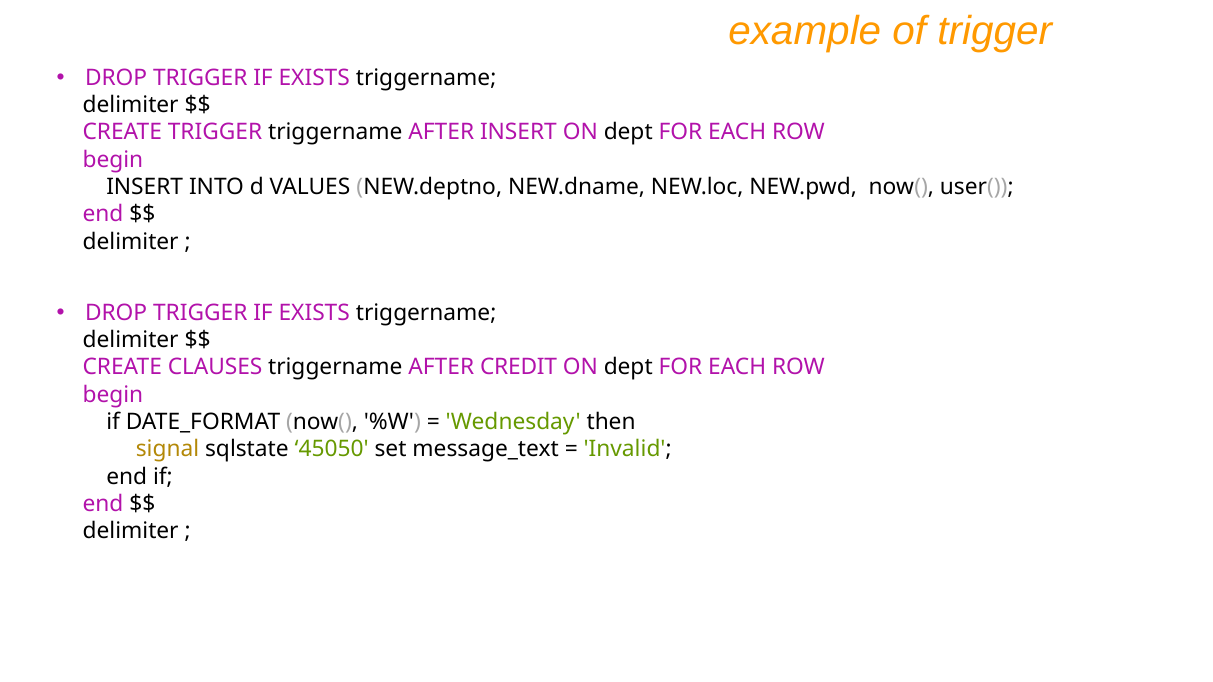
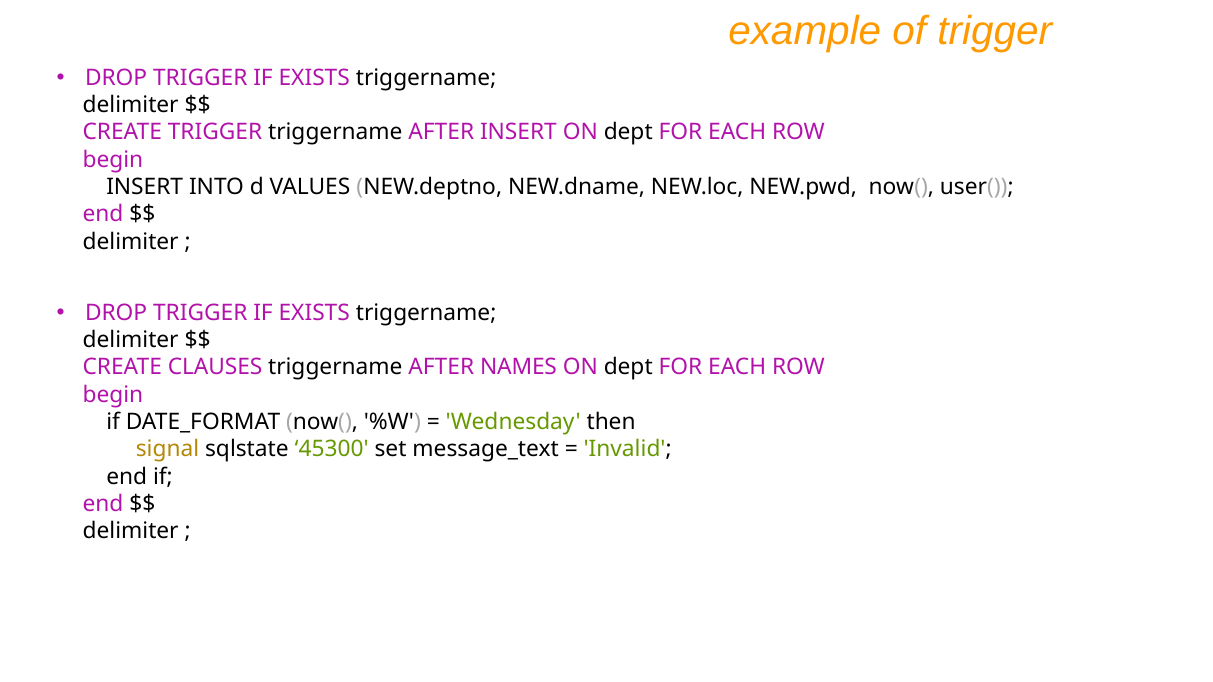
CREDIT: CREDIT -> NAMES (519, 368)
45050: 45050 -> 45300 (332, 450)
